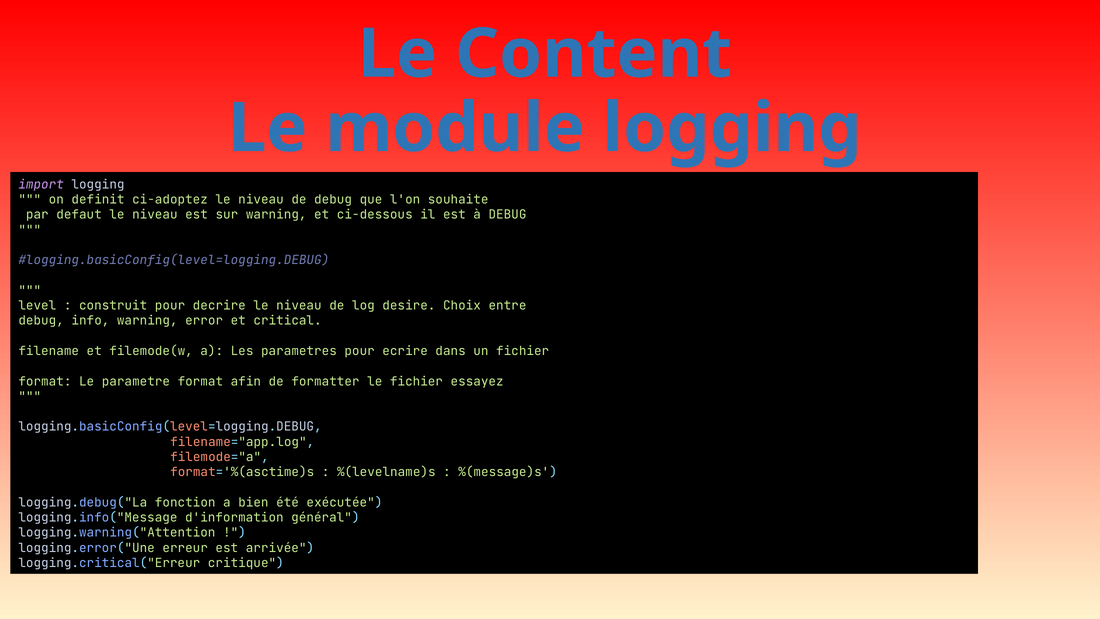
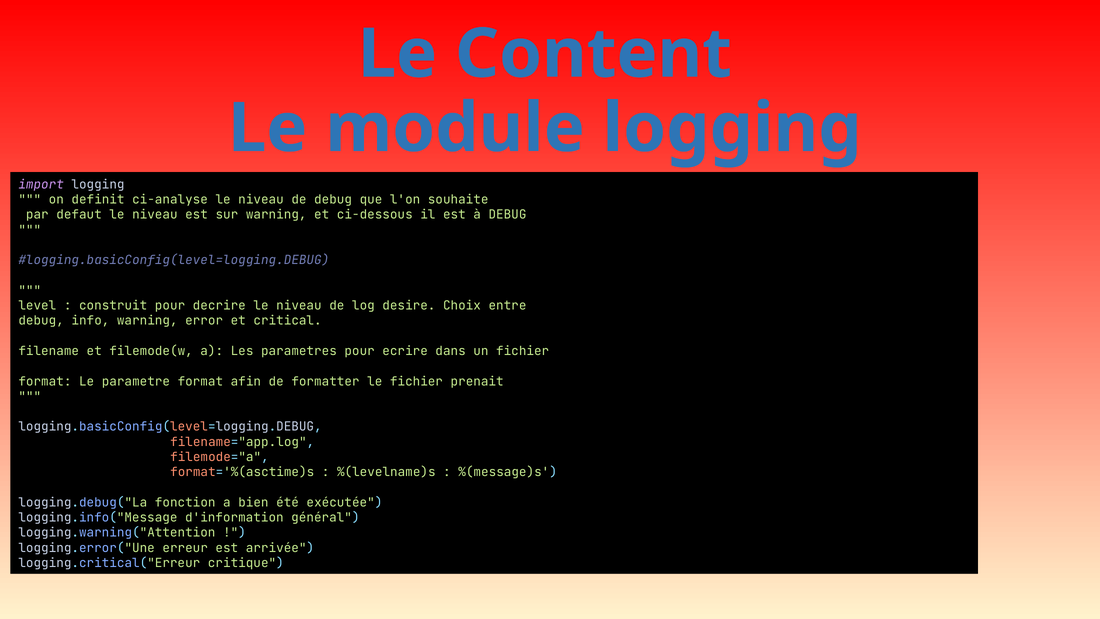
ci-adoptez: ci-adoptez -> ci-analyse (170, 200)
essayez: essayez -> prenait (477, 381)
